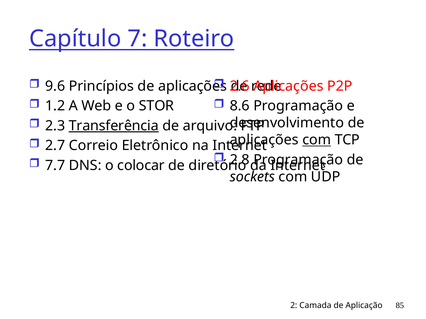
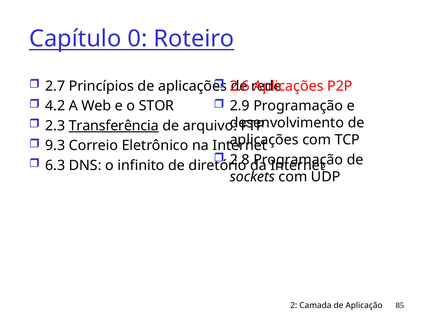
7: 7 -> 0 (137, 39)
9.6: 9.6 -> 2.7 (55, 86)
1.2: 1.2 -> 4.2 (55, 106)
8.6: 8.6 -> 2.9 (240, 106)
com underline: present -> none (317, 140)
2.7: 2.7 -> 9.3 (55, 146)
7.7: 7.7 -> 6.3 (55, 166)
colocar: colocar -> infinito (141, 166)
